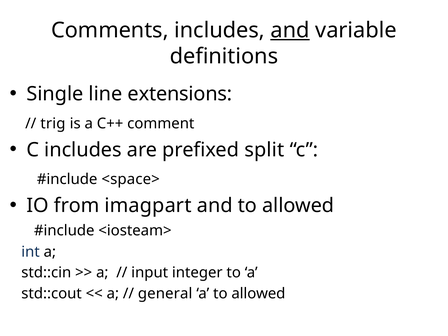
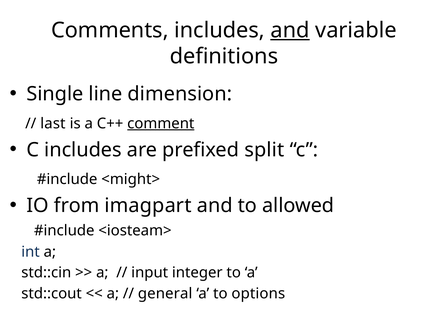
extensions: extensions -> dimension (180, 94)
trig: trig -> last (53, 124)
comment underline: none -> present (161, 124)
<space>: <space> -> <might> (131, 179)
a to allowed: allowed -> options (258, 294)
